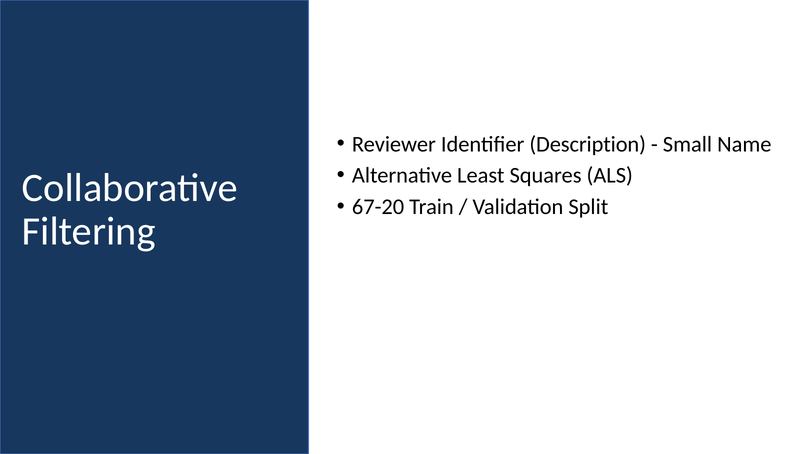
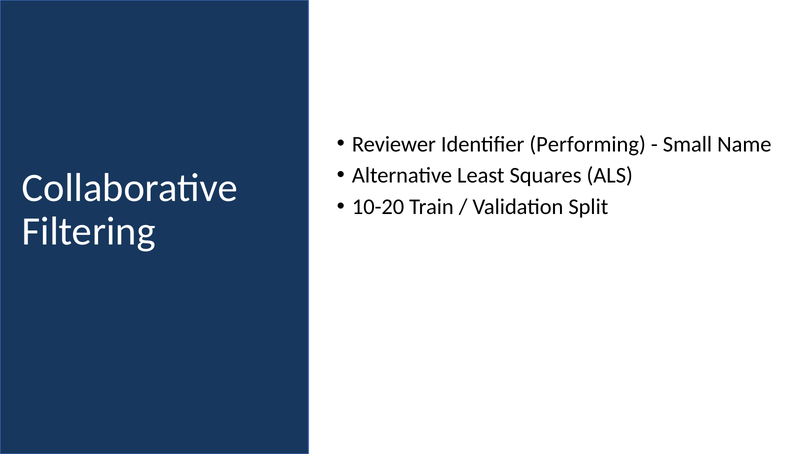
Description: Description -> Performing (588, 144)
67-20: 67-20 -> 10-20 (378, 207)
